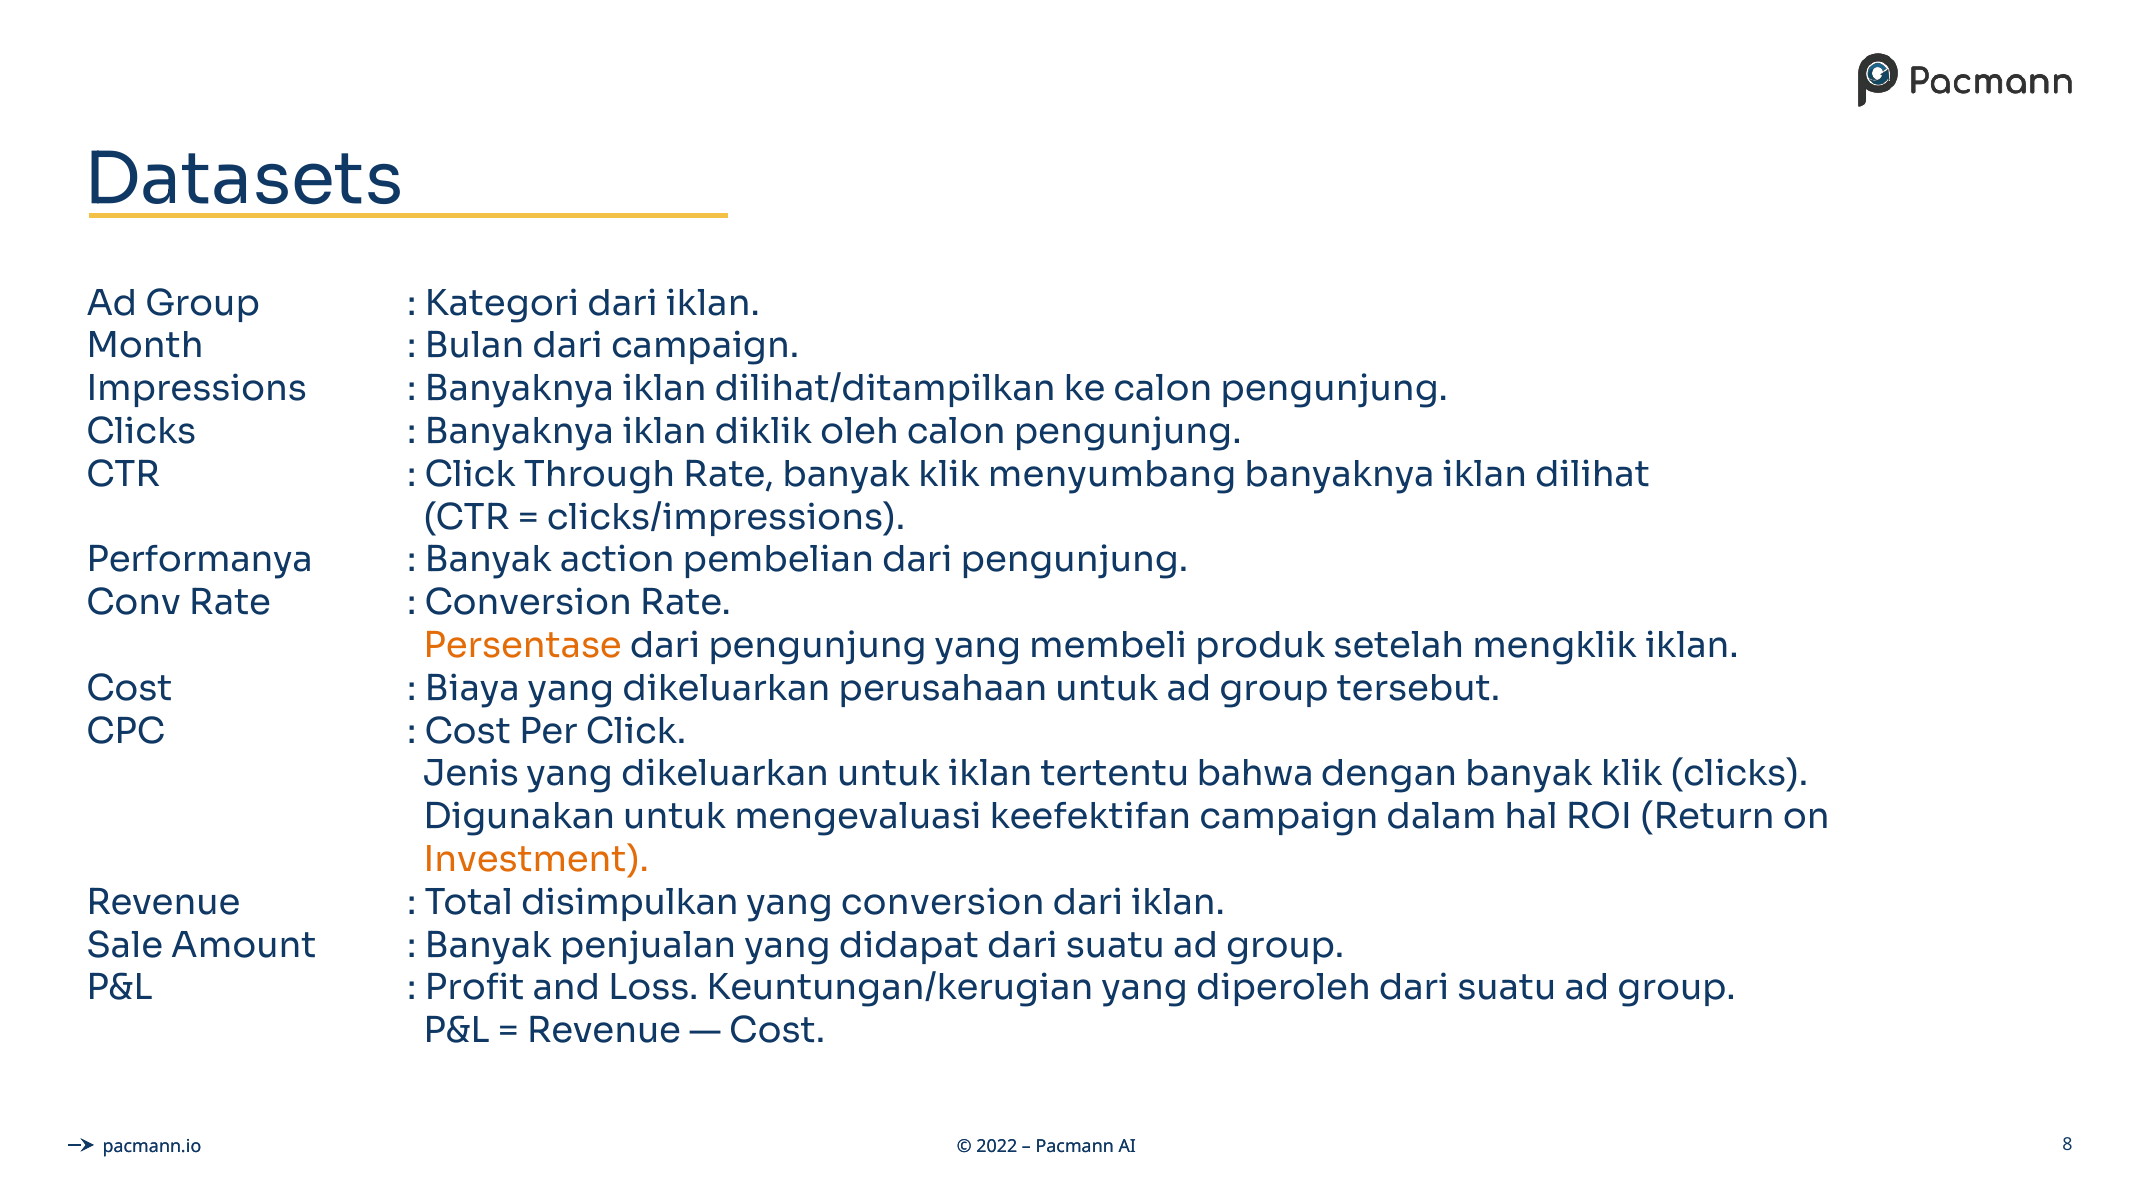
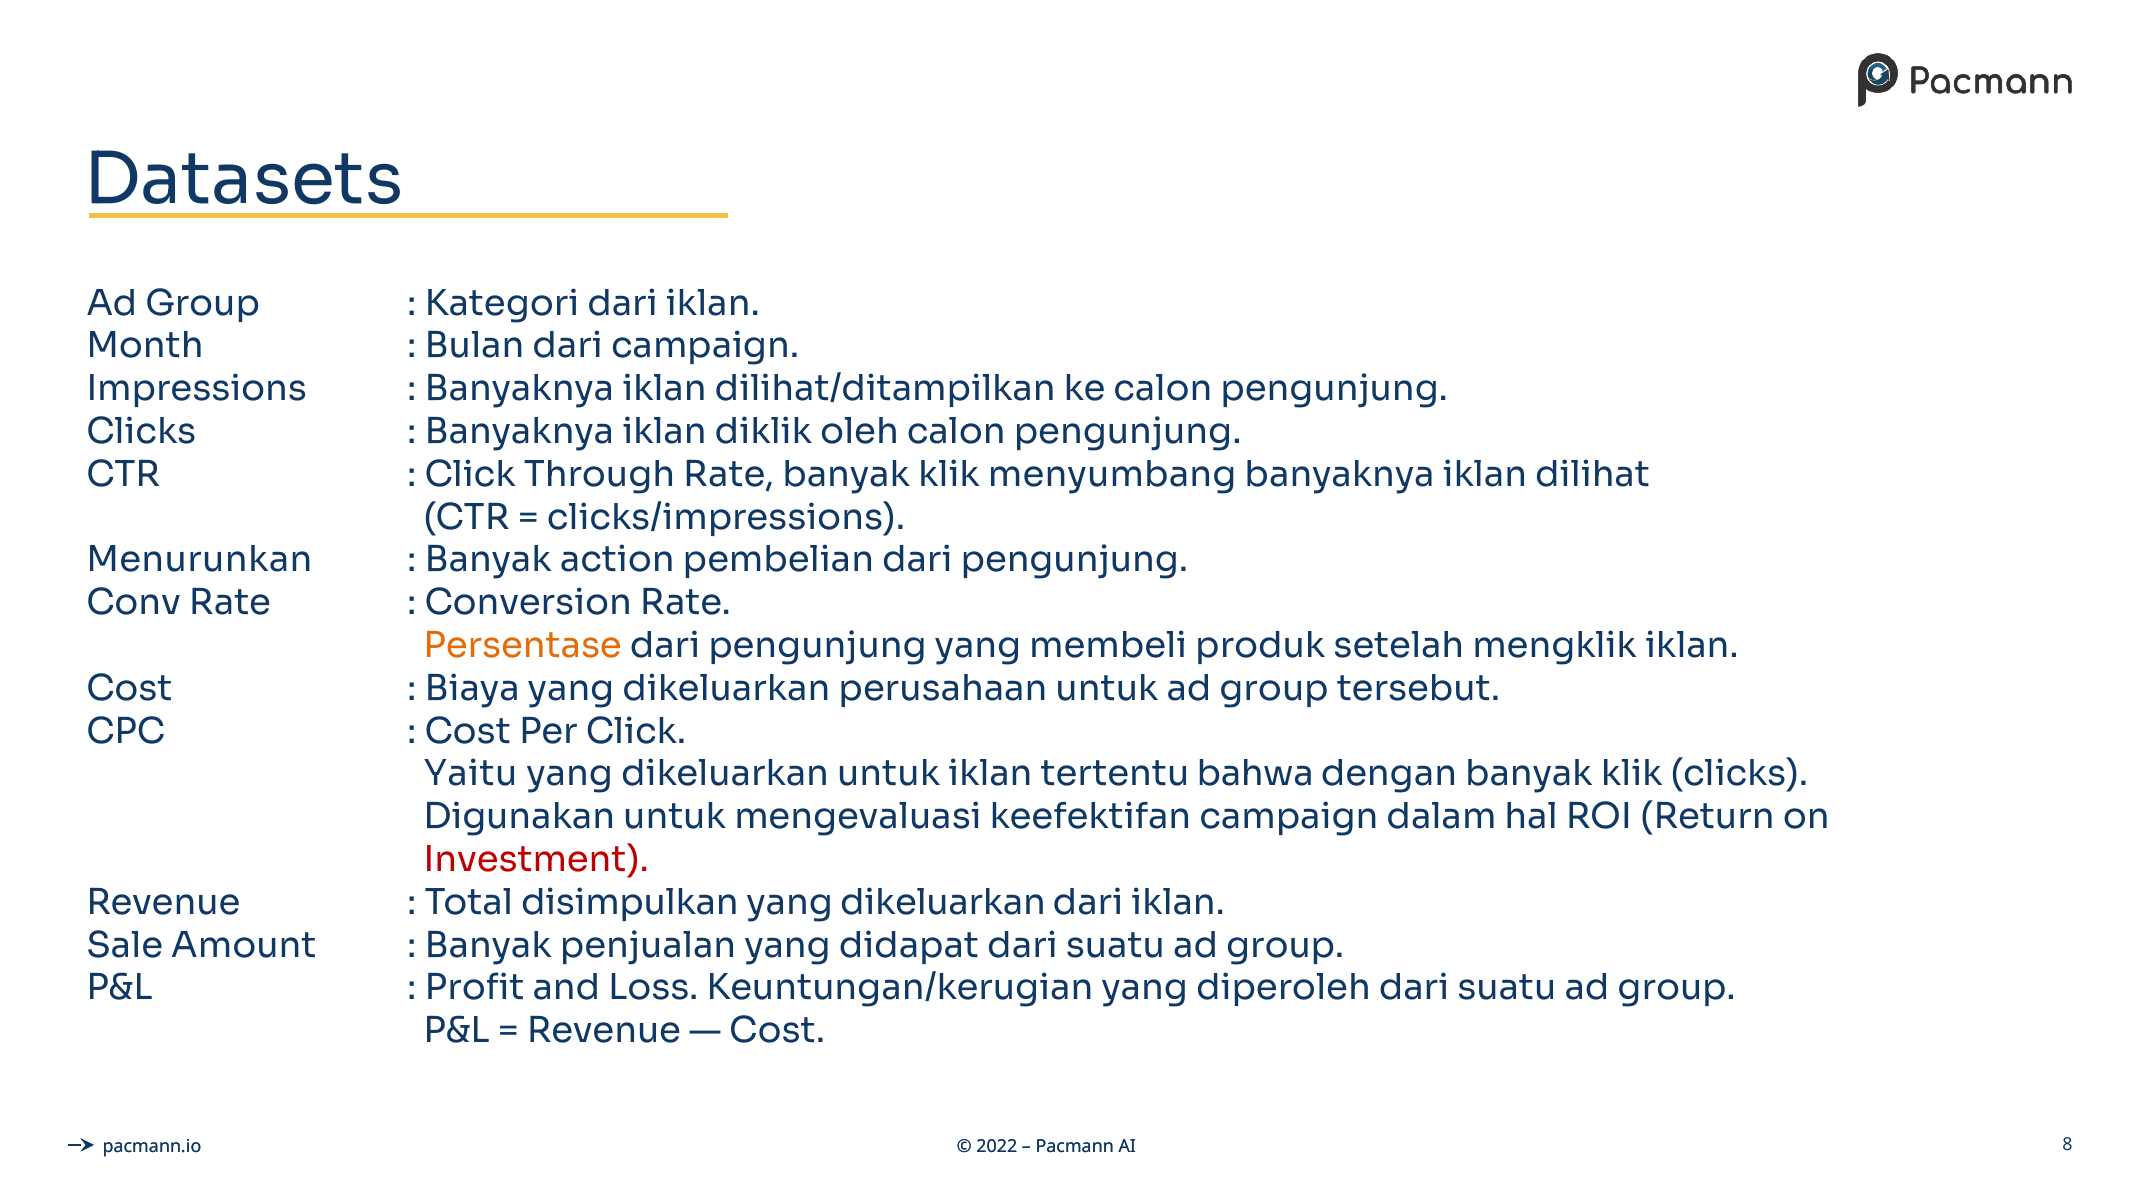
Performanya: Performanya -> Menurunkan (199, 560)
Jenis: Jenis -> Yaitu (471, 774)
Investment colour: orange -> red (536, 859)
conversion: conversion -> dikeluarkan (943, 902)
